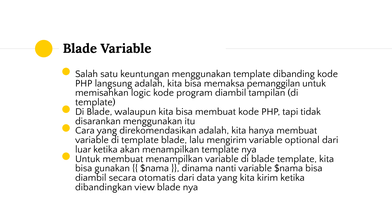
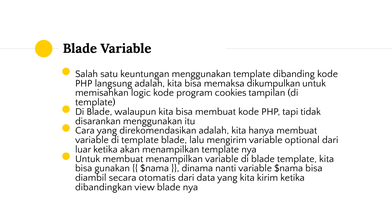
pemanggilan: pemanggilan -> dikumpulkan (274, 83)
program diambil: diambil -> cookies (231, 93)
